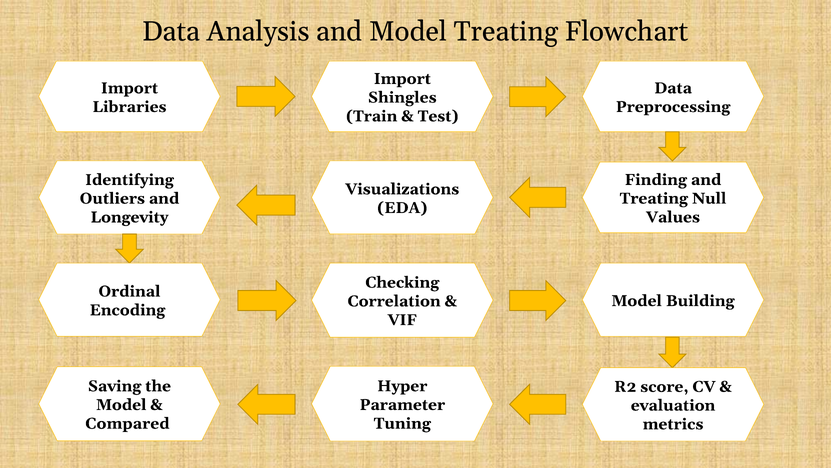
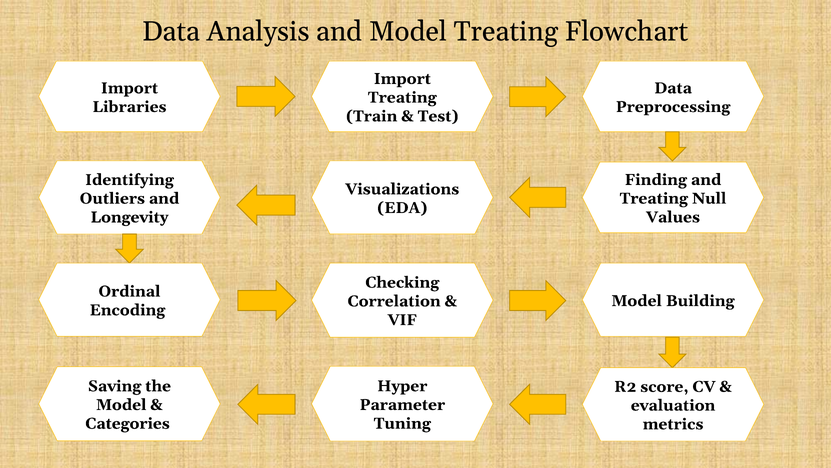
Shingles: Shingles -> Treating (402, 97)
Compared: Compared -> Categories (128, 423)
